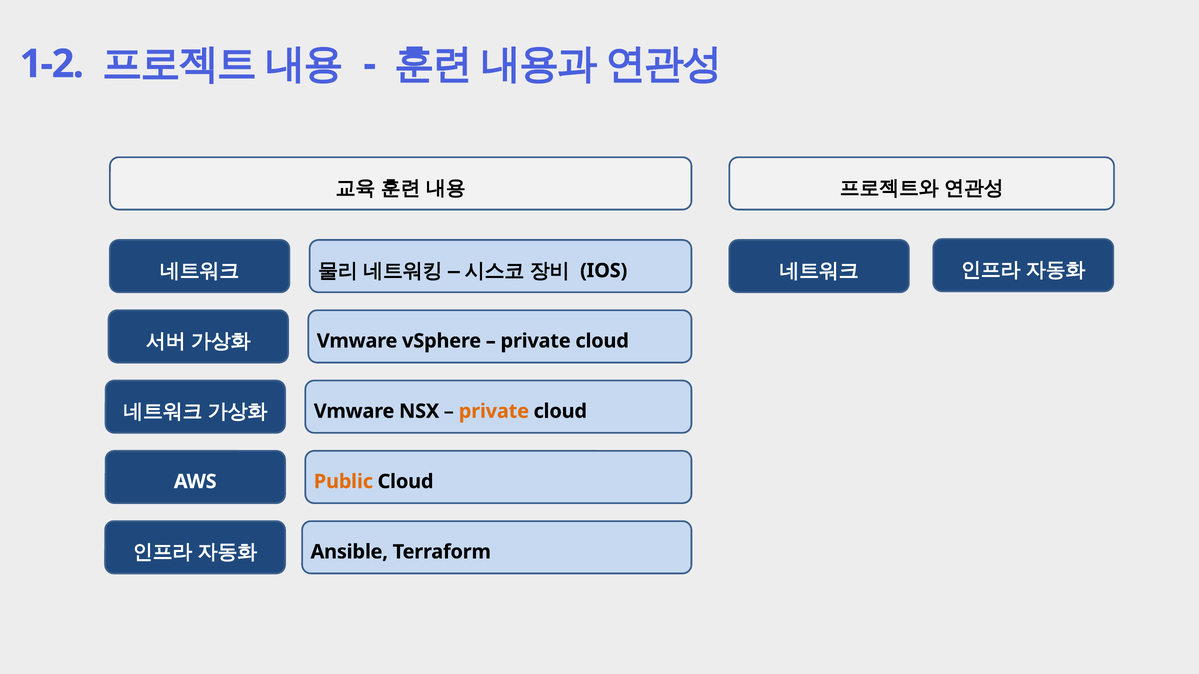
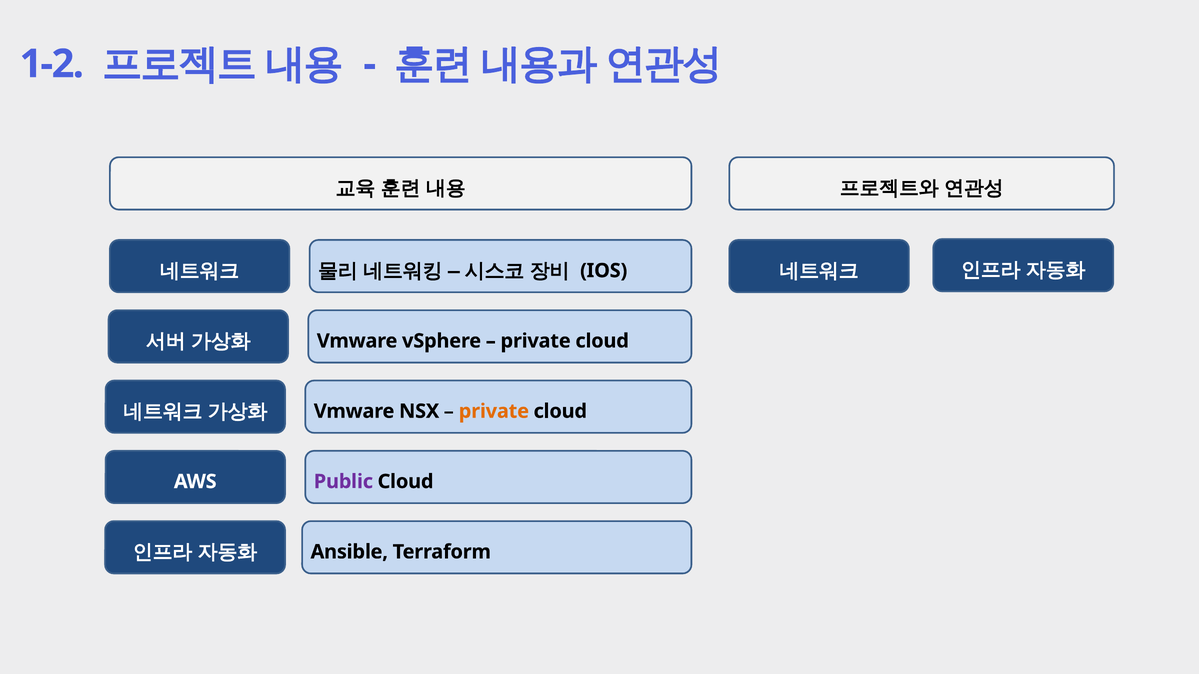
Public colour: orange -> purple (343, 482)
